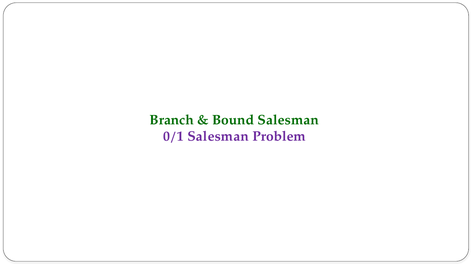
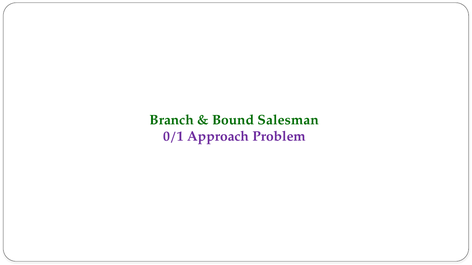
0/1 Salesman: Salesman -> Approach (218, 137)
